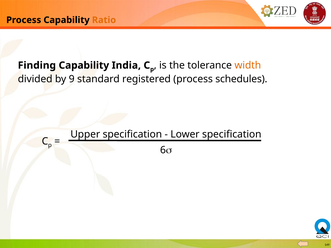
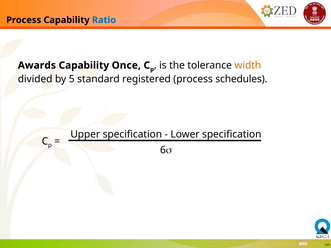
Ratio colour: orange -> blue (104, 20)
Finding: Finding -> Awards (37, 65)
India: India -> Once (126, 65)
9: 9 -> 5 (72, 79)
